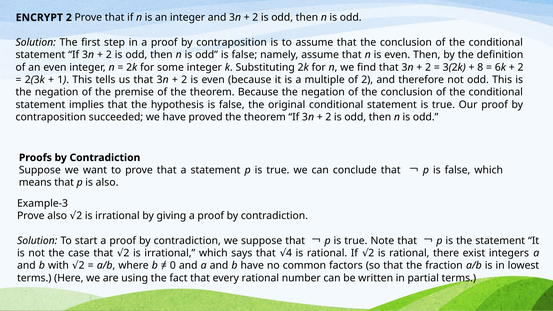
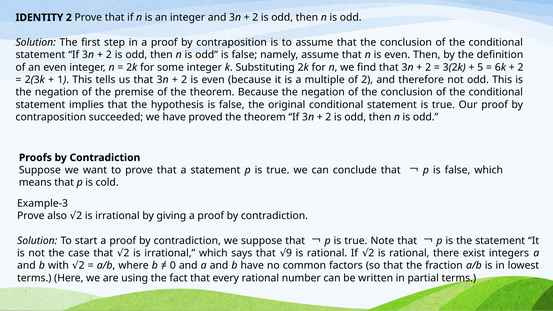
ENCRYPT: ENCRYPT -> IDENTITY (39, 18)
8: 8 -> 5 (480, 67)
is also: also -> cold (107, 183)
4: 4 -> 9 (289, 253)
